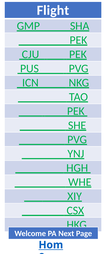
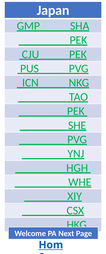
Flight: Flight -> Japan (53, 10)
